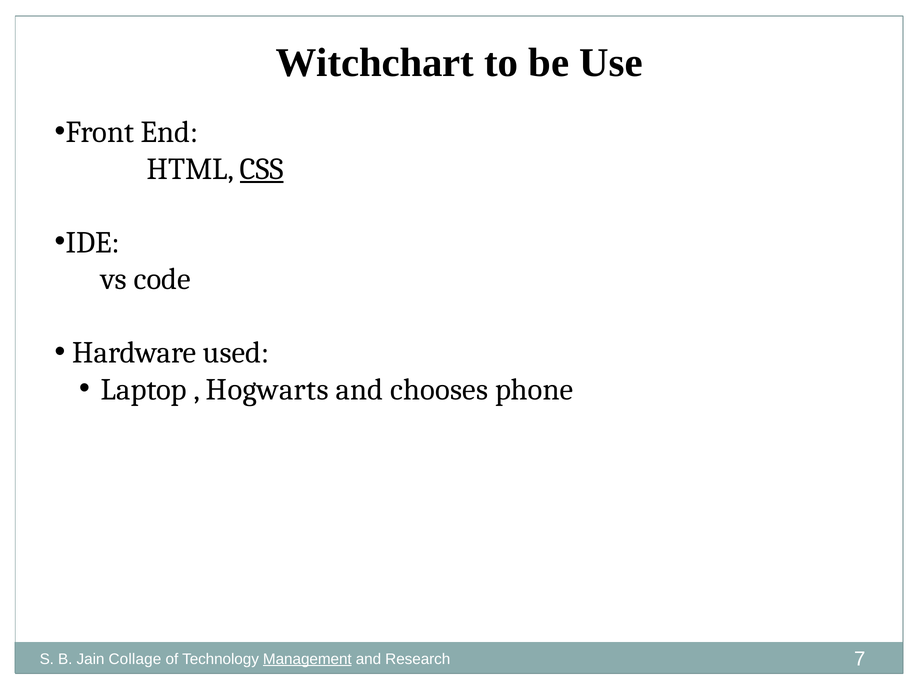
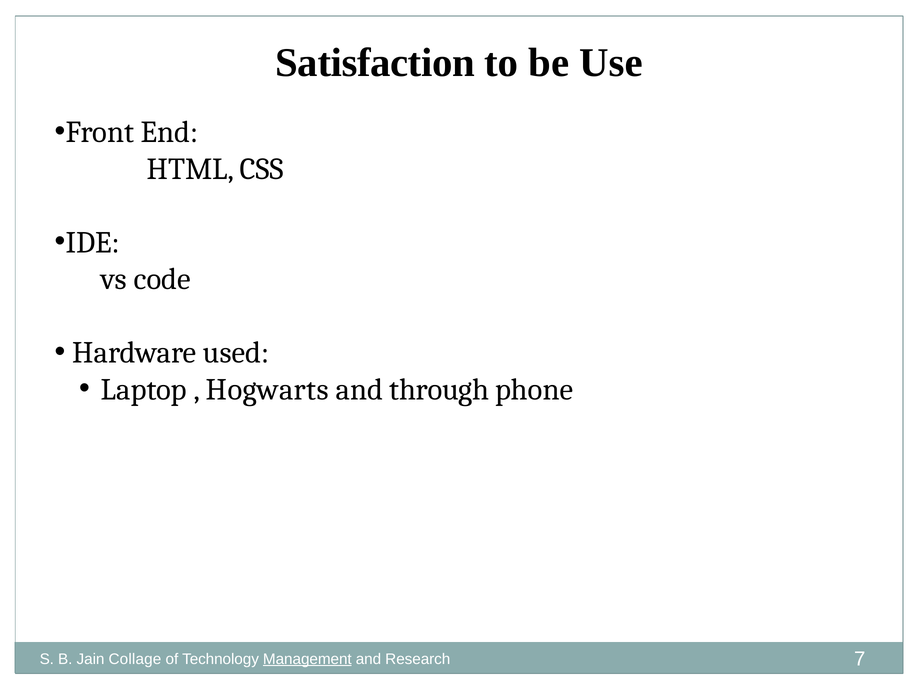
Witchchart: Witchchart -> Satisfaction (375, 63)
CSS underline: present -> none (262, 169)
chooses: chooses -> through (439, 390)
